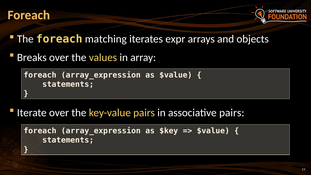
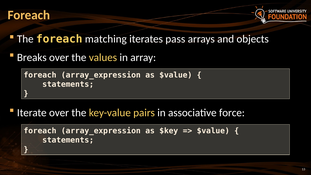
expr: expr -> pass (175, 39)
associative pairs: pairs -> force (232, 113)
